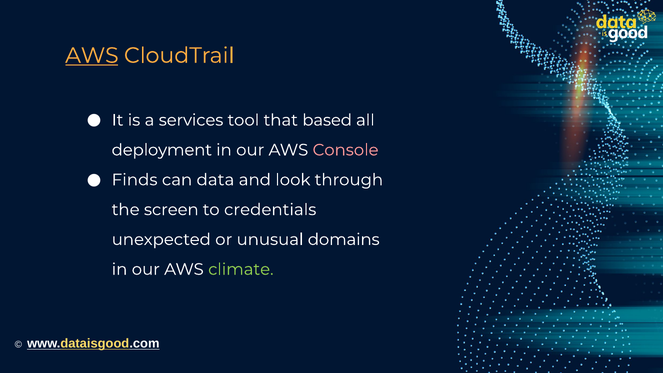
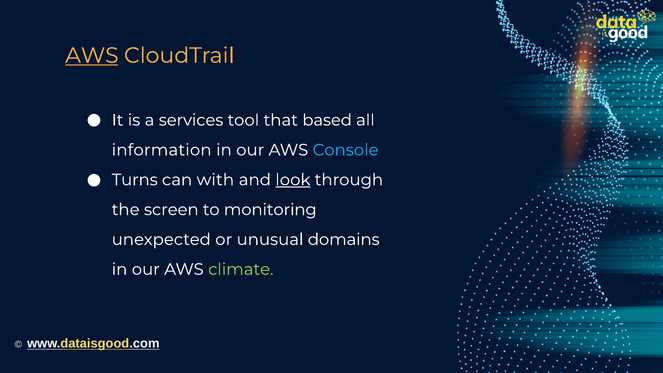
deployment: deployment -> information (162, 150)
Console colour: pink -> light blue (346, 150)
Finds: Finds -> Turns (135, 180)
data: data -> with (215, 180)
look underline: none -> present (293, 180)
credentials: credentials -> monitoring (270, 210)
